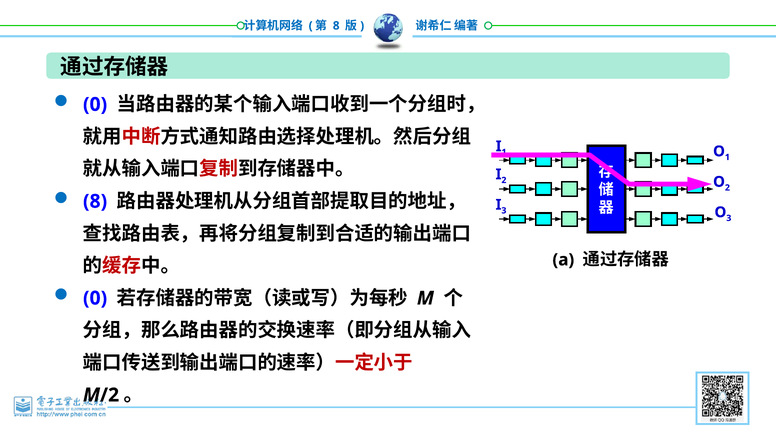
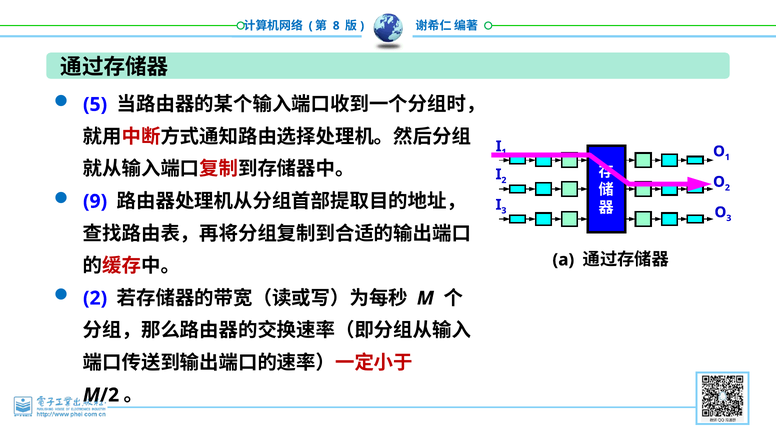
0: 0 -> 5 (95, 105)
8: 8 -> 9 (95, 202)
0: 0 -> 2 (95, 299)
